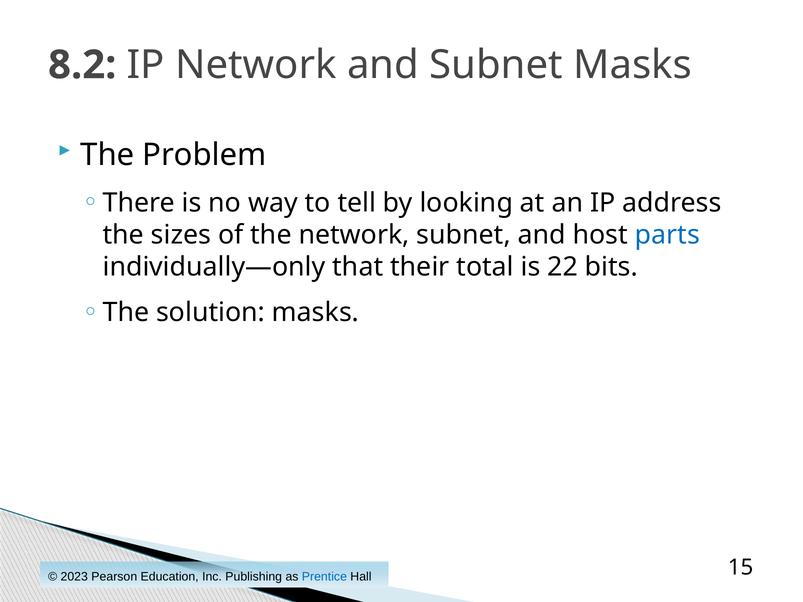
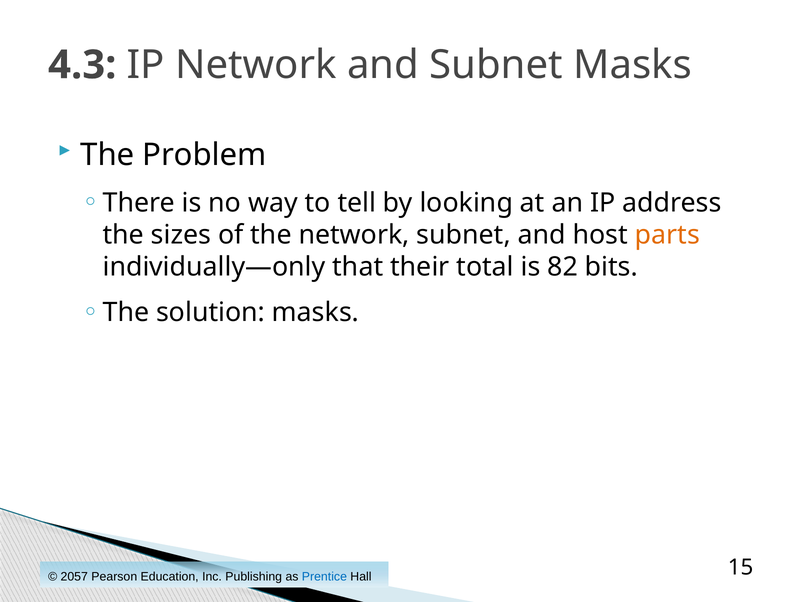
8.2: 8.2 -> 4.3 (82, 65)
parts colour: blue -> orange (667, 235)
22: 22 -> 82 (563, 267)
2023: 2023 -> 2057 (74, 577)
